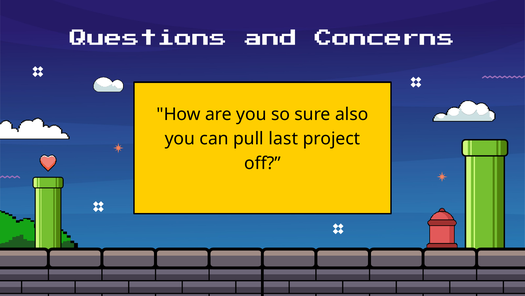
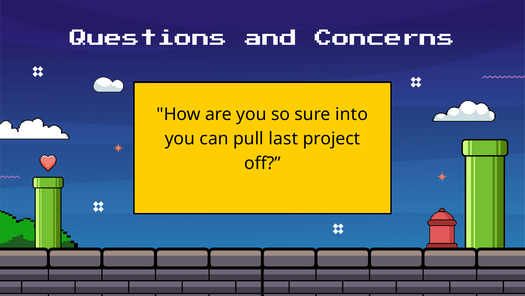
also: also -> into (352, 114)
